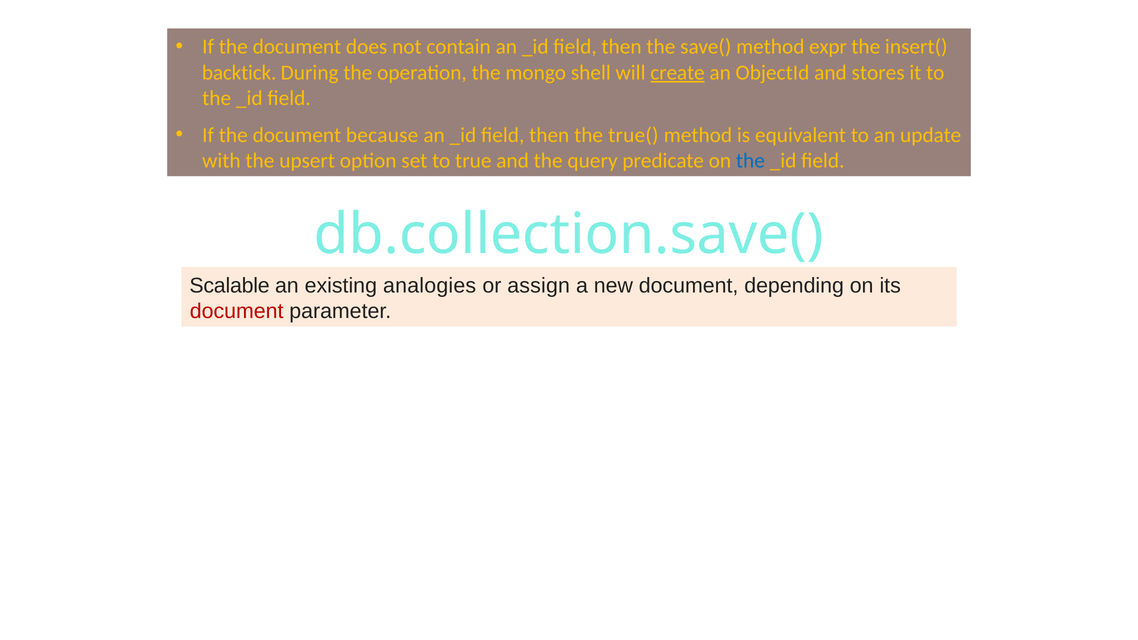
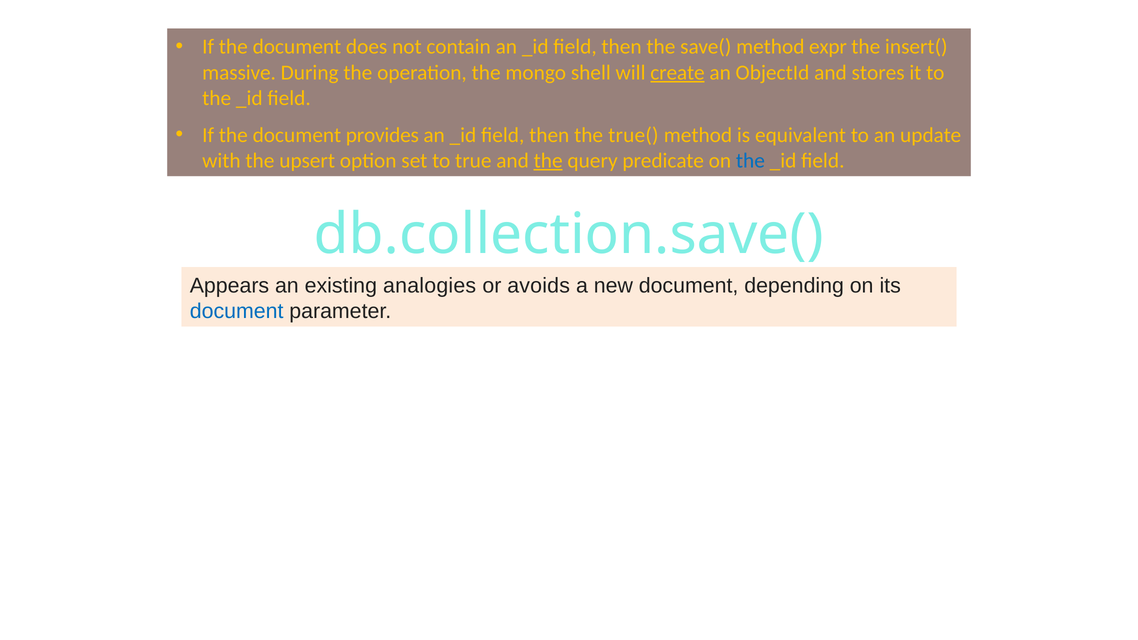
backtick: backtick -> massive (239, 73)
because: because -> provides (382, 135)
the underline: none -> present (548, 161)
Scalable: Scalable -> Appears (229, 286)
assign: assign -> avoids (539, 286)
document colour: red -> blue (237, 311)
